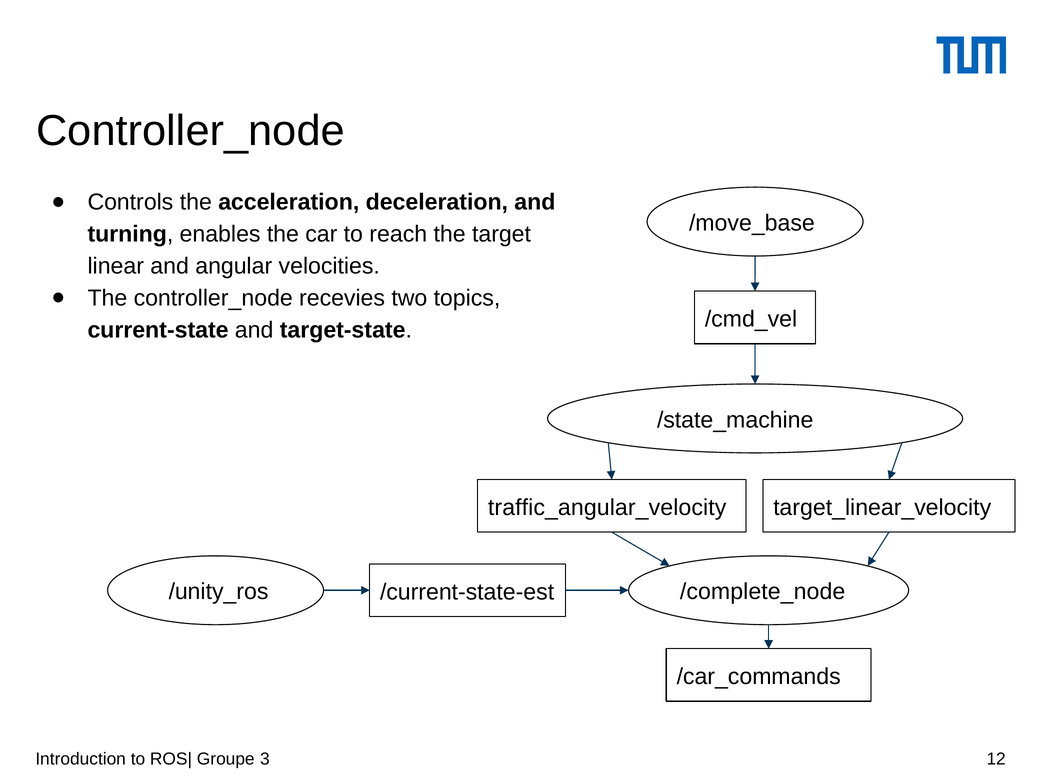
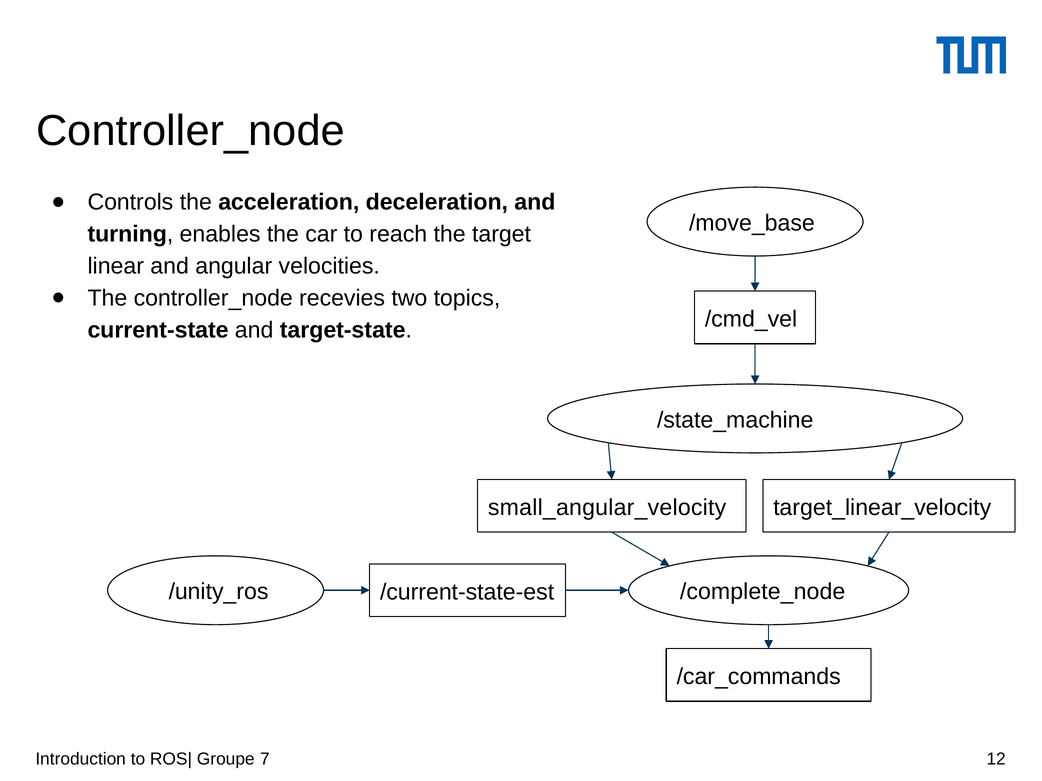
traffic_angular_velocity: traffic_angular_velocity -> small_angular_velocity (607, 508)
3: 3 -> 7 (265, 760)
